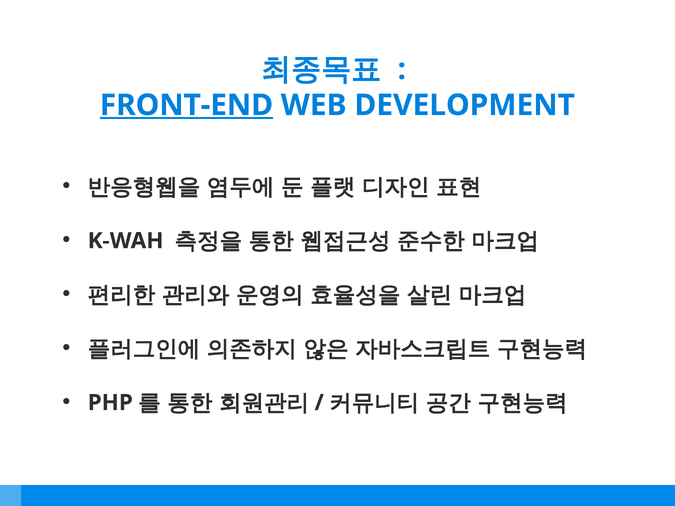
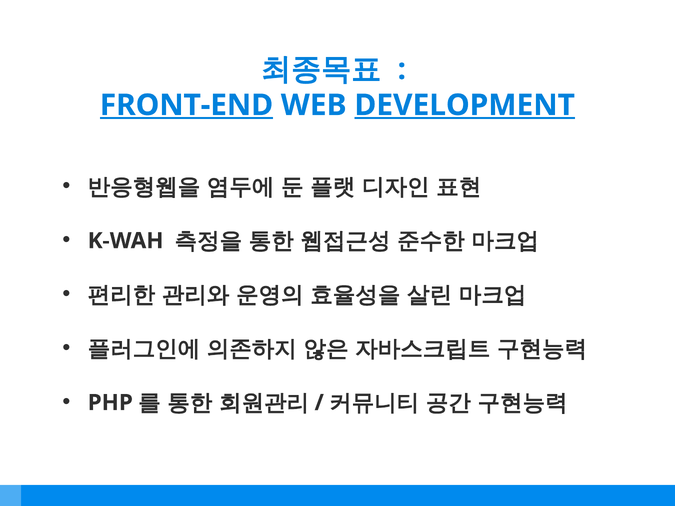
DEVELOPMENT underline: none -> present (465, 105)
